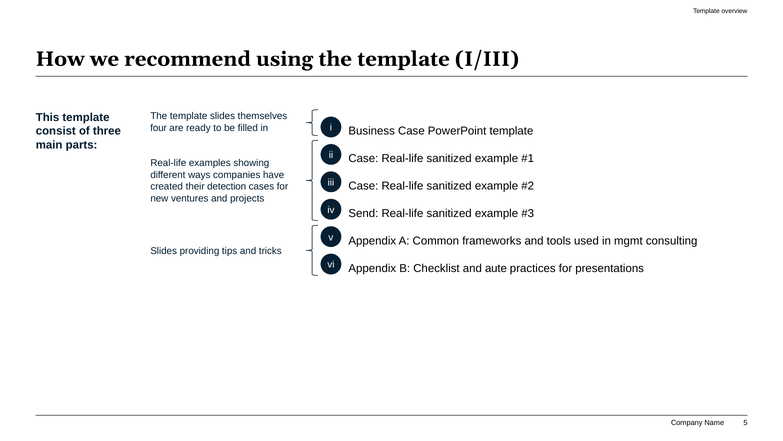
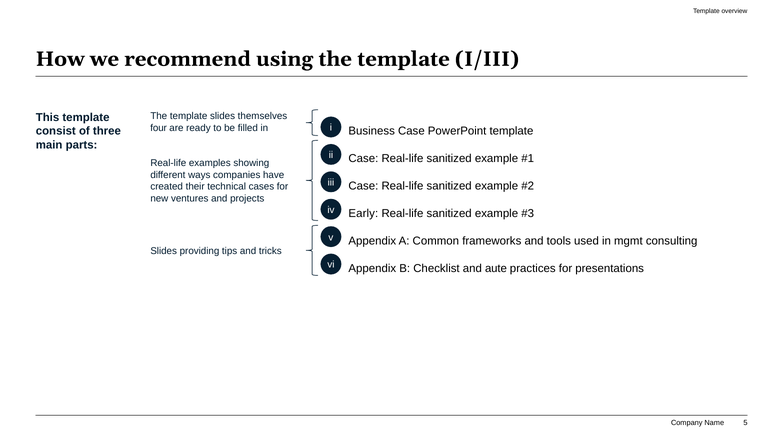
detection: detection -> technical (227, 186)
Send: Send -> Early (363, 213)
